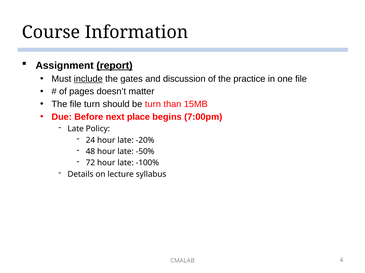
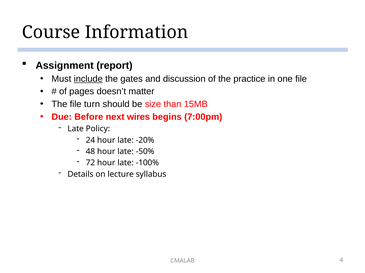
report underline: present -> none (115, 66)
be turn: turn -> size (153, 105)
place: place -> wires (138, 117)
